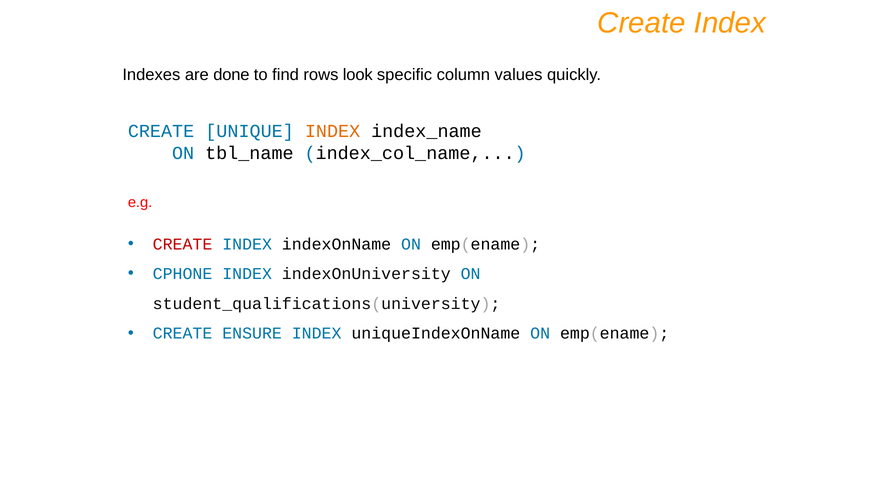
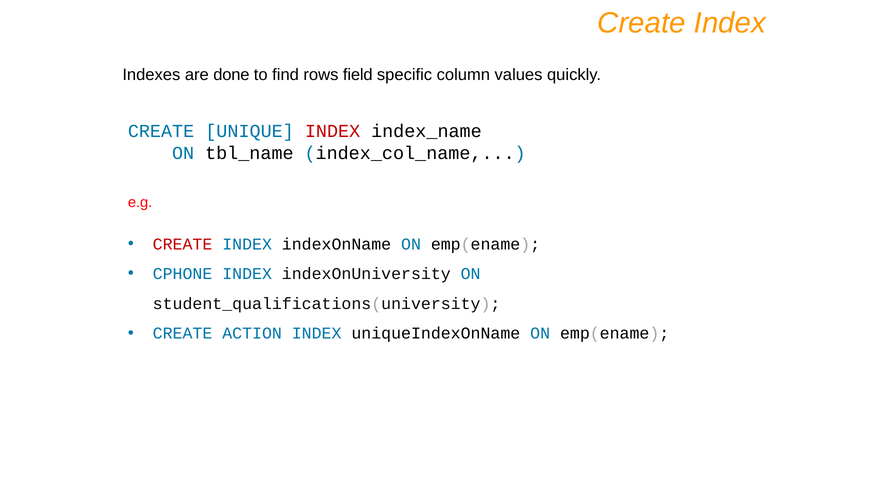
look: look -> field (358, 75)
INDEX colour: orange -> red (333, 131)
ENSURE: ENSURE -> ACTION (252, 334)
